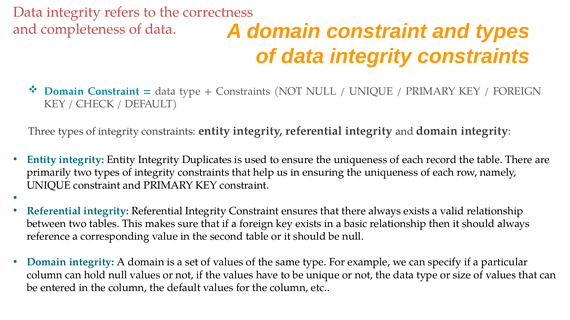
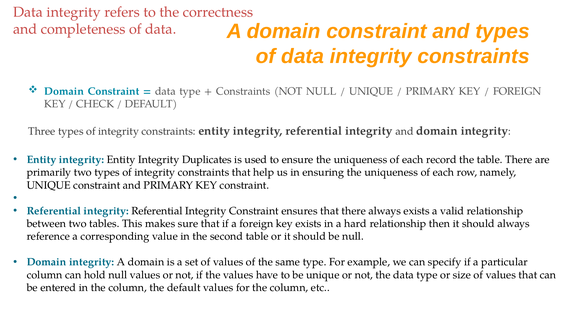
basic: basic -> hard (356, 224)
